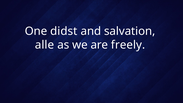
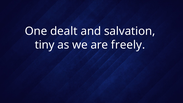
didst: didst -> dealt (64, 31)
alle: alle -> tiny (45, 45)
